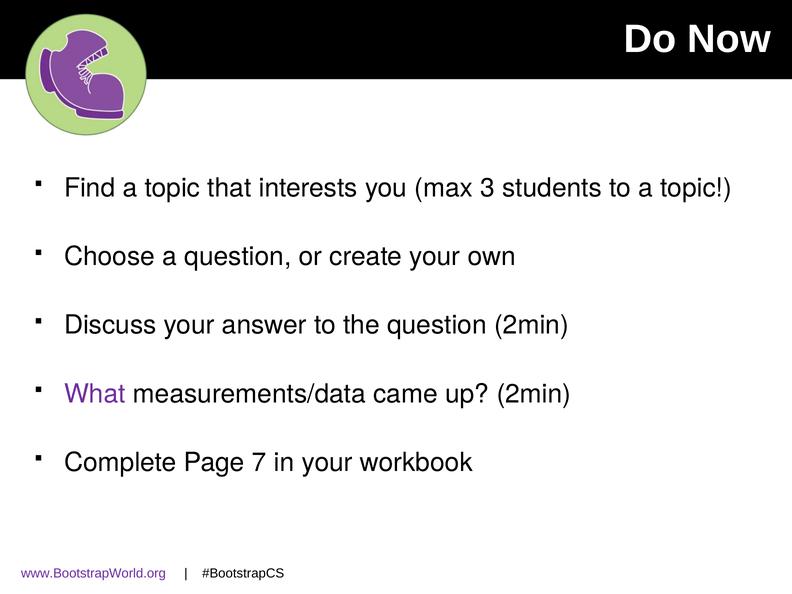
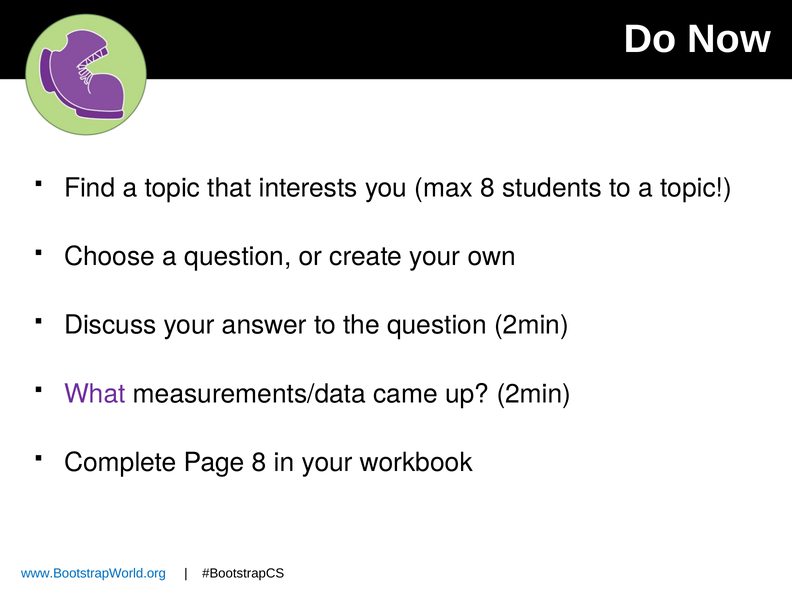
max 3: 3 -> 8 (488, 188)
Page 7: 7 -> 8 (259, 462)
www.BootstrapWorld.org colour: purple -> blue (93, 574)
